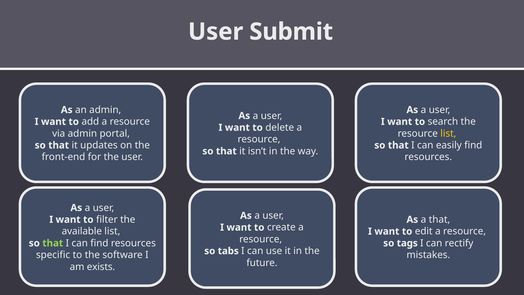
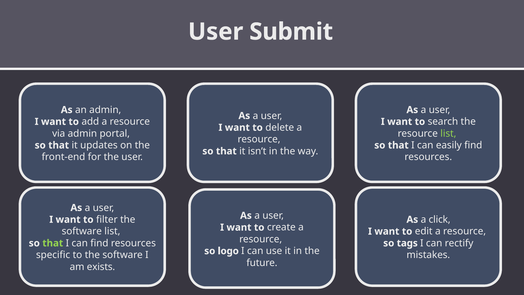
list colour: yellow -> light green (448, 133)
a that: that -> click (440, 219)
available: available -> software (82, 231)
tabs: tabs -> logo (228, 251)
